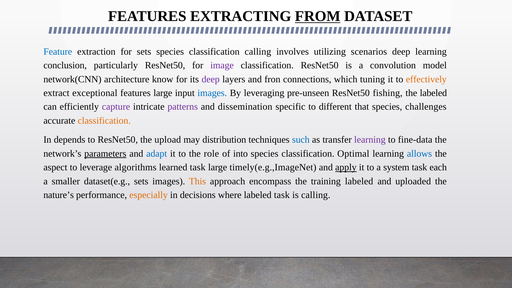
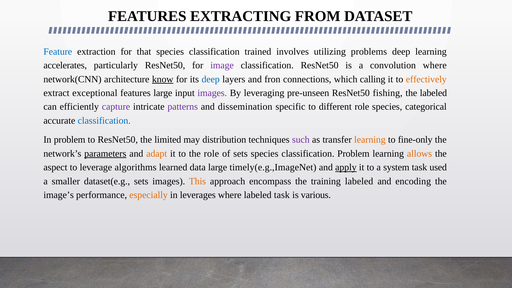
FROM underline: present -> none (318, 16)
for sets: sets -> that (144, 52)
classification calling: calling -> trained (258, 52)
scenarios: scenarios -> problems (369, 52)
conclusion: conclusion -> accelerates (65, 65)
convolution model: model -> where (435, 65)
know underline: none -> present (163, 79)
deep colour: purple -> blue (211, 79)
tuning: tuning -> calling (373, 79)
images colour: blue -> purple (212, 93)
different that: that -> role (362, 107)
challenges: challenges -> categorical (426, 107)
classification colour: orange -> blue (104, 121)
In depends: depends -> problem (70, 140)
upload: upload -> limited (168, 140)
such colour: blue -> purple (301, 140)
learning colour: purple -> orange (370, 140)
fine-data: fine-data -> fine-only (415, 140)
adapt colour: blue -> orange (157, 154)
of into: into -> sets (241, 154)
classification Optimal: Optimal -> Problem (353, 154)
allows colour: blue -> orange (419, 154)
learned task: task -> data (198, 167)
each: each -> used (438, 167)
uploaded: uploaded -> encoding (413, 181)
nature’s: nature’s -> image’s (59, 195)
decisions: decisions -> leverages (198, 195)
is calling: calling -> various (316, 195)
